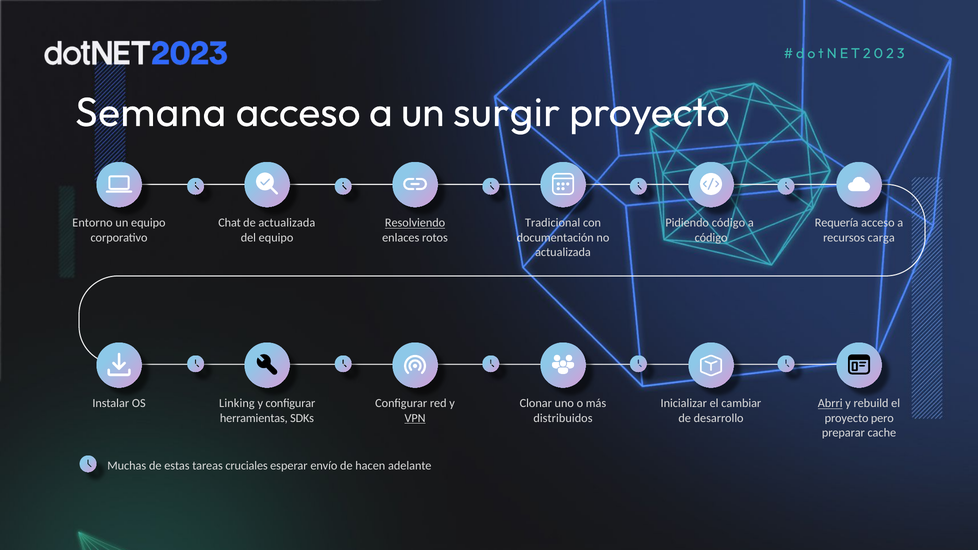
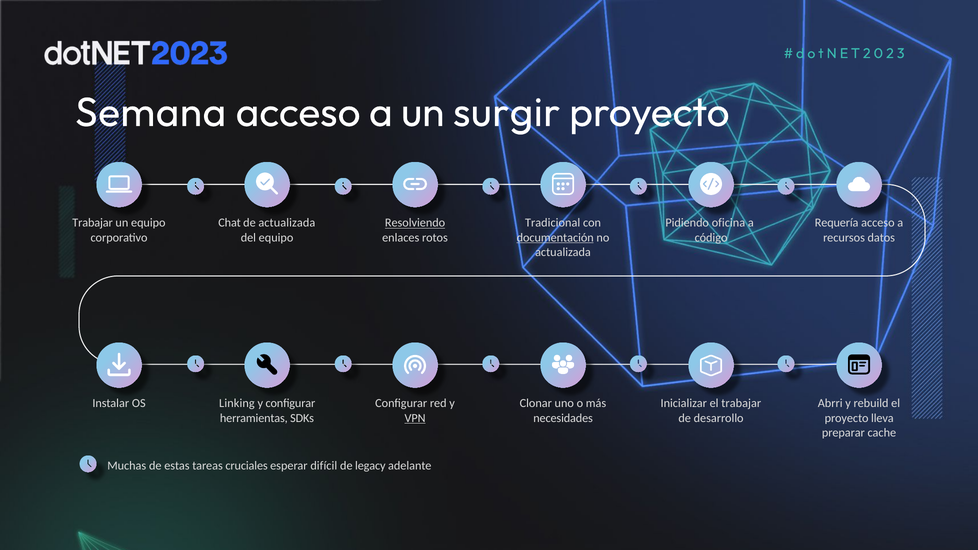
Pidiendo código: código -> oficina (728, 223)
Entorno: Entorno -> Trabajar (93, 223)
documentación underline: none -> present (555, 238)
carga: carga -> datos (881, 238)
el cambiar: cambiar -> trabajar (741, 404)
Abrri underline: present -> none (830, 404)
distribuidos: distribuidos -> necesidades (563, 418)
pero: pero -> lleva (882, 418)
envío: envío -> difícil (324, 466)
hacen: hacen -> legacy (370, 466)
